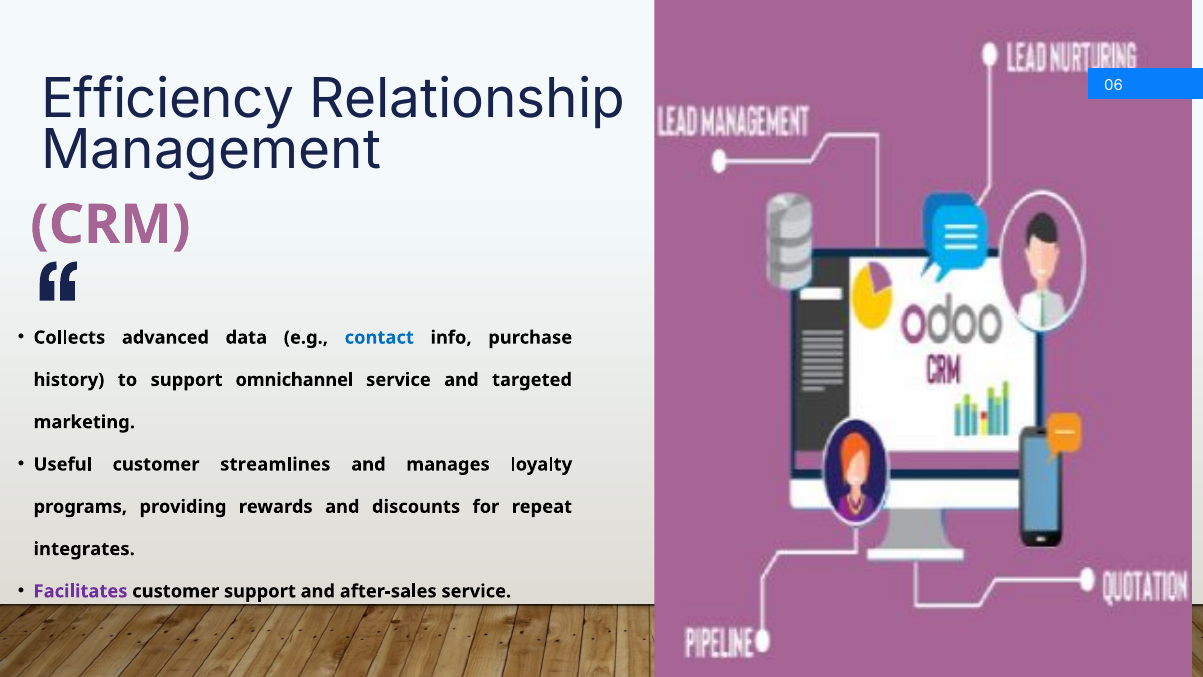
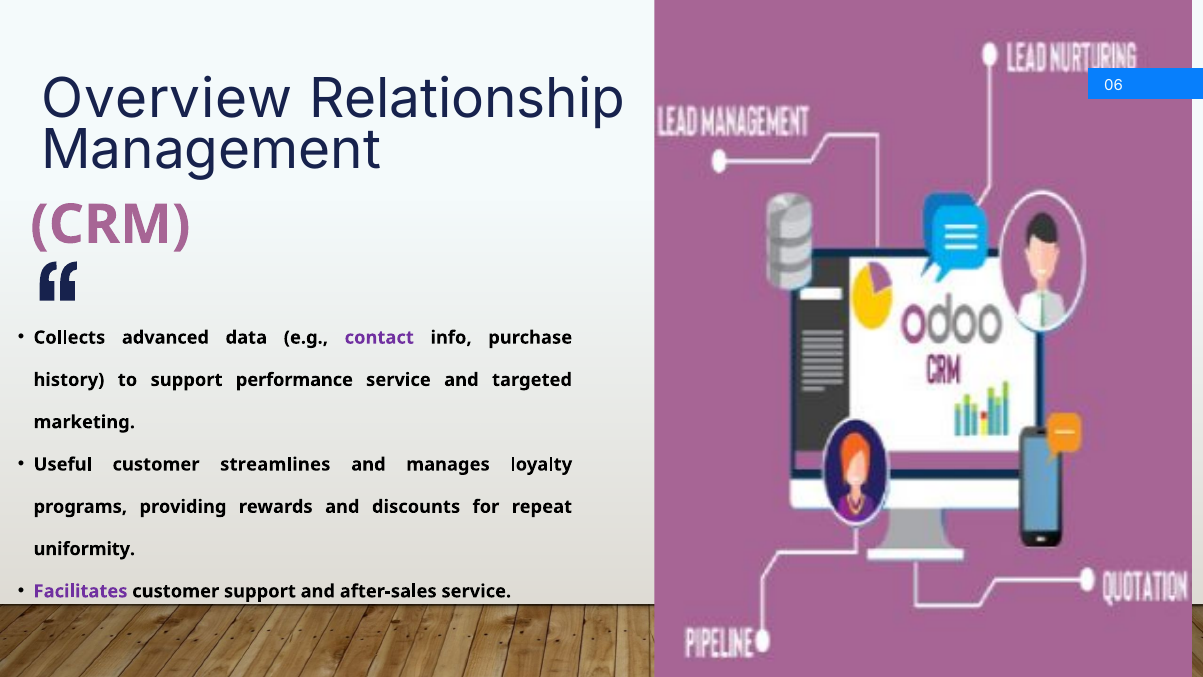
Efficiency: Efficiency -> Overview (167, 99)
contact colour: blue -> purple (379, 337)
omnichannel: omnichannel -> performance (294, 380)
integrates: integrates -> uniformity (84, 549)
